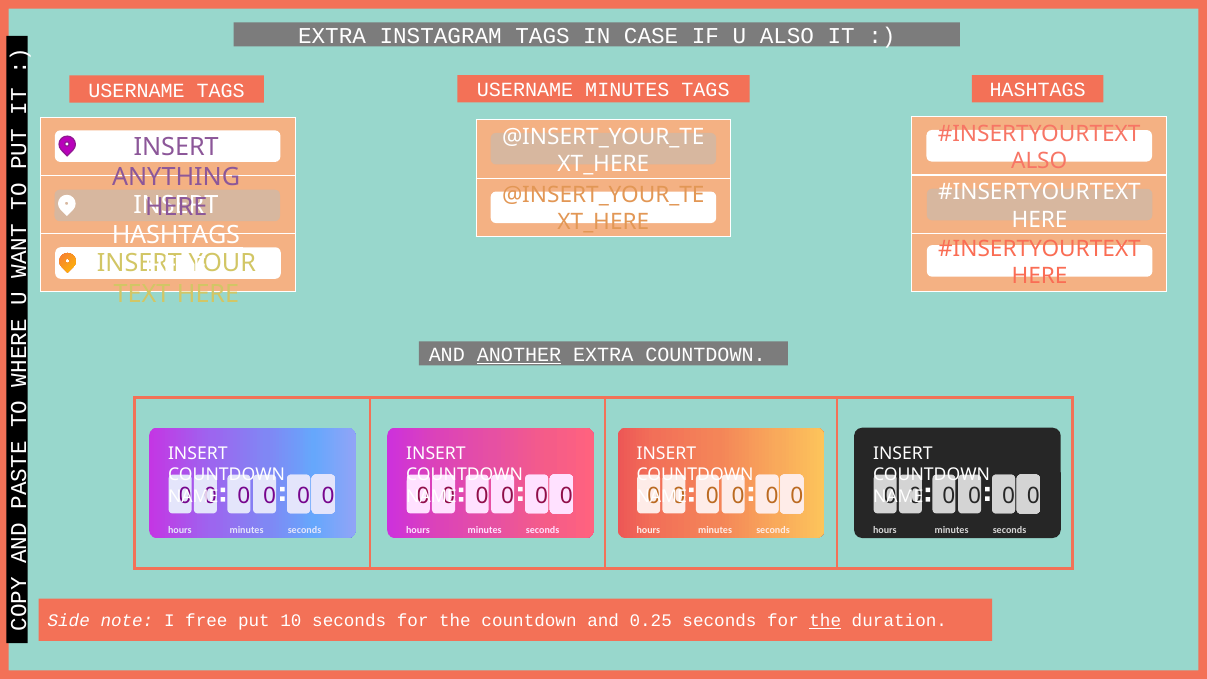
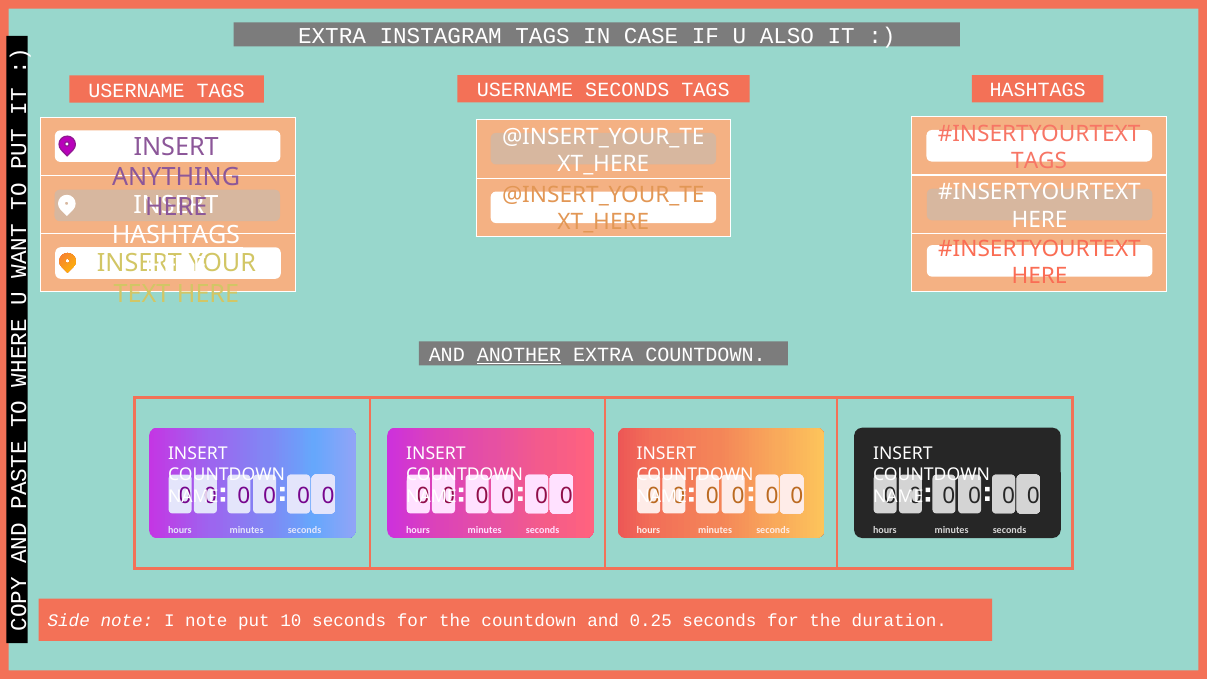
USERNAME MINUTES: MINUTES -> SECONDS (627, 90)
ALSO: ALSO -> TAGS (1039, 161)
I free: free -> note (206, 621)
the underline: present -> none (825, 621)
